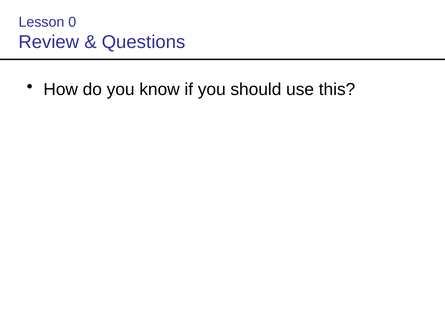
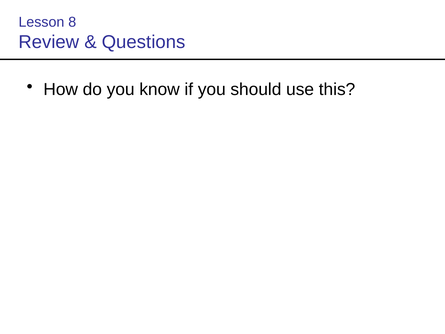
0: 0 -> 8 (72, 22)
